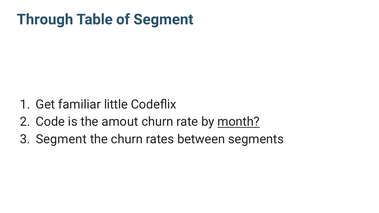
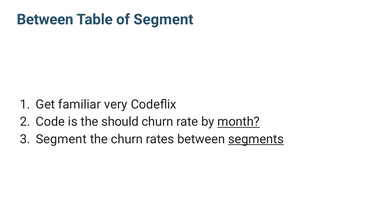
Through: Through -> Between (45, 19)
little: little -> very (116, 105)
amout: amout -> should (120, 122)
segments underline: none -> present (256, 139)
